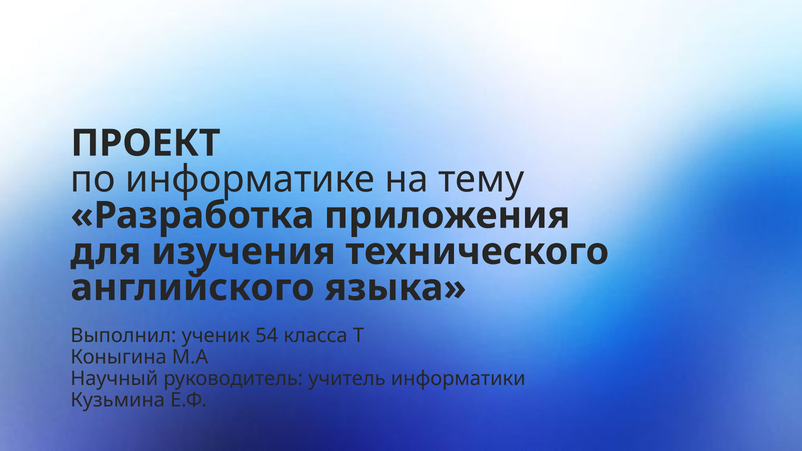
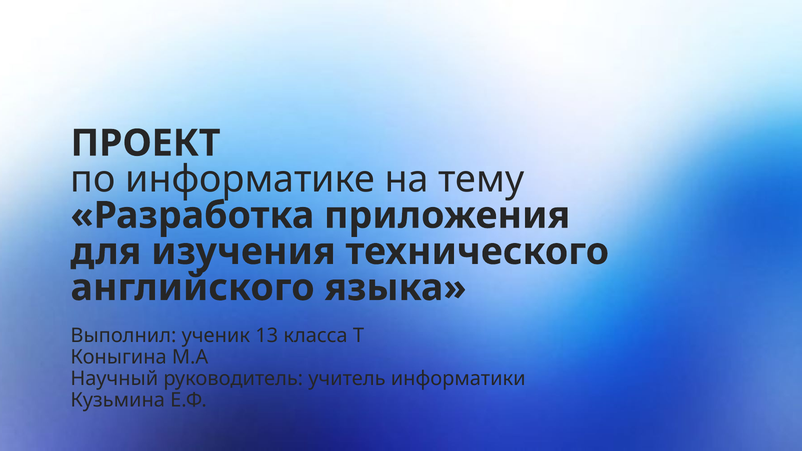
54: 54 -> 13 (267, 336)
